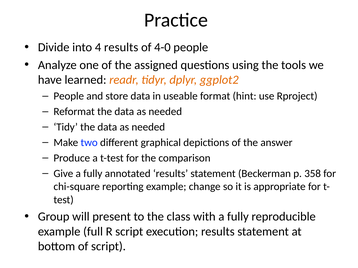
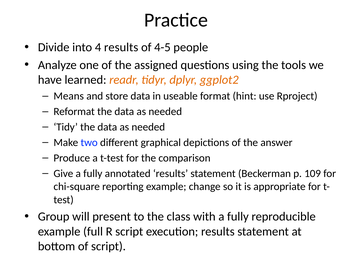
4-0: 4-0 -> 4-5 (162, 47)
People: People -> Means (69, 96)
358: 358 -> 109 (313, 174)
